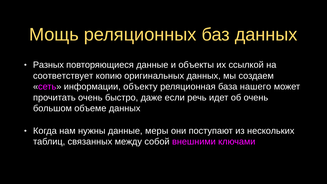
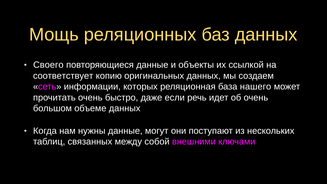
Разных: Разных -> Своего (48, 65)
объекту: объекту -> которых (140, 87)
меры: меры -> могут (157, 131)
